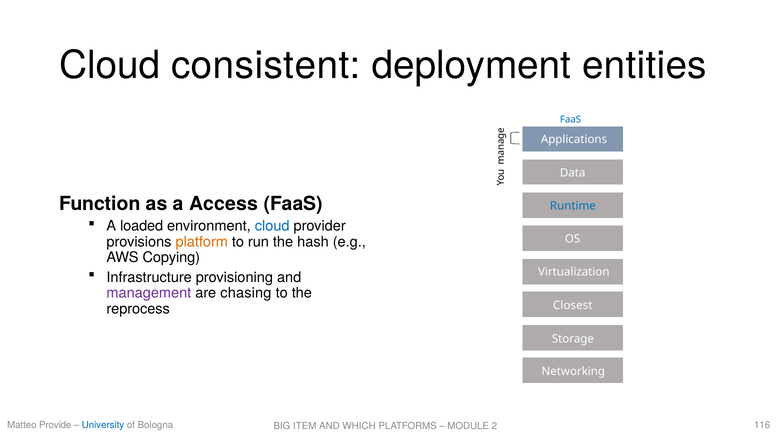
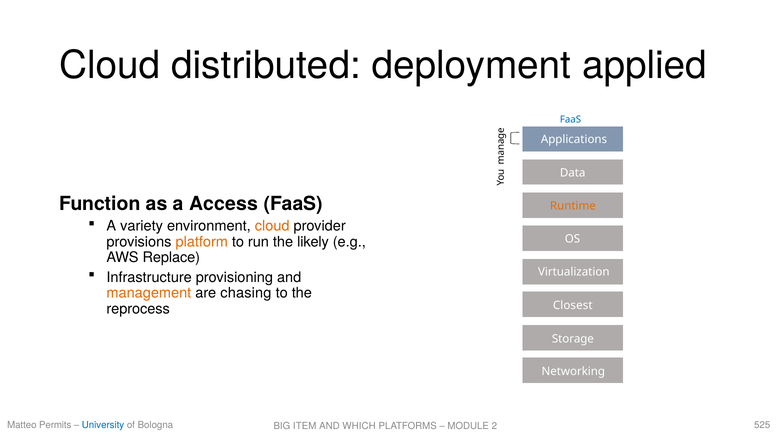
consistent: consistent -> distributed (266, 65)
entities: entities -> applied (645, 65)
Runtime colour: blue -> orange (573, 206)
loaded: loaded -> variety (142, 226)
cloud colour: blue -> orange (272, 226)
hash: hash -> likely (313, 241)
Copying: Copying -> Replace (171, 257)
management colour: purple -> orange (149, 293)
Provide: Provide -> Permits (55, 424)
116: 116 -> 525 (762, 424)
